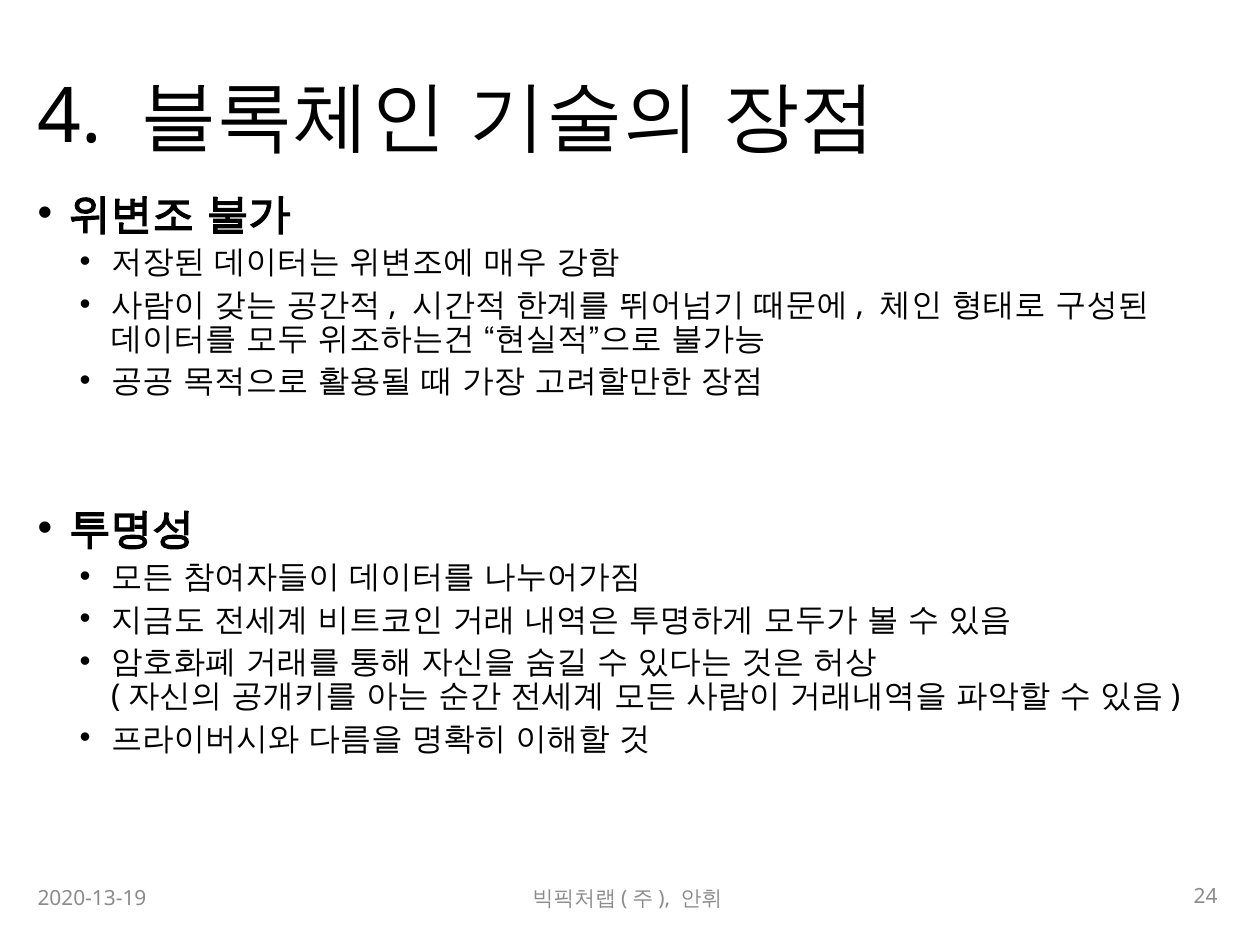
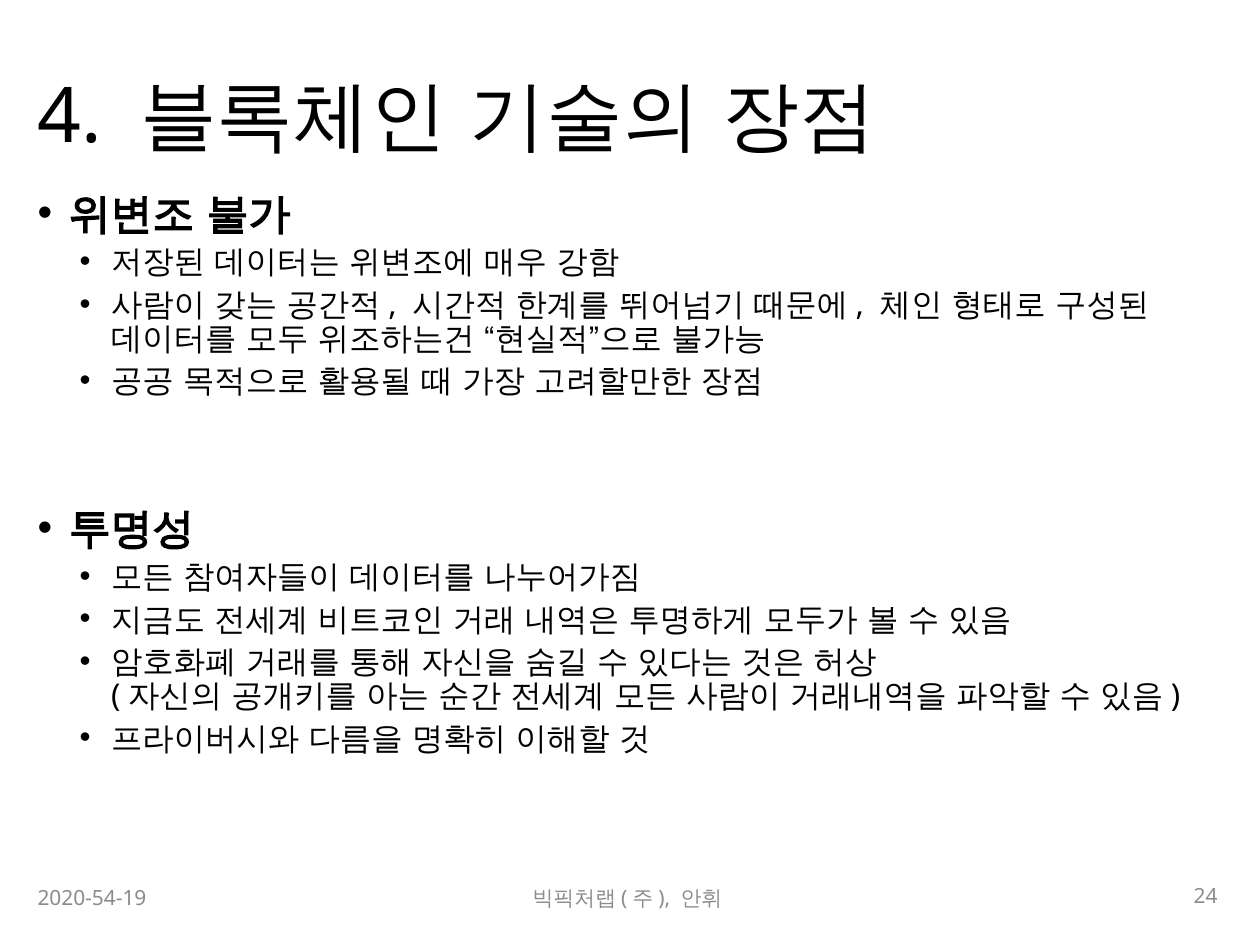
2020-13-19: 2020-13-19 -> 2020-54-19 (92, 899)
